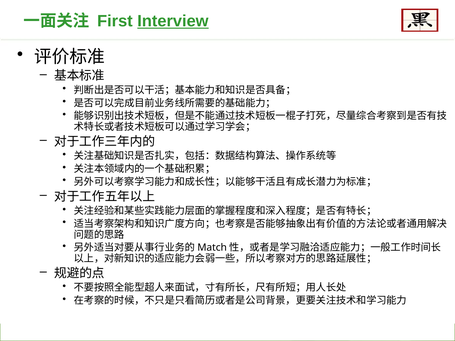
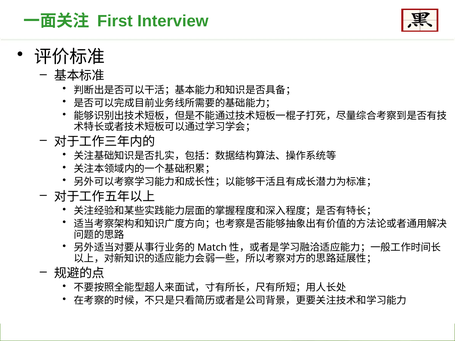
Interview underline: present -> none (173, 21)
